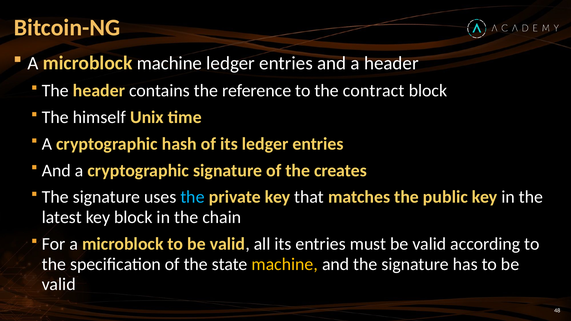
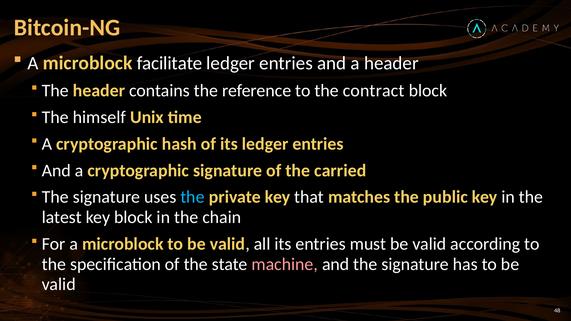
microblock machine: machine -> facilitate (170, 63)
creates: creates -> carried (340, 171)
machine colour: yellow -> pink (285, 264)
